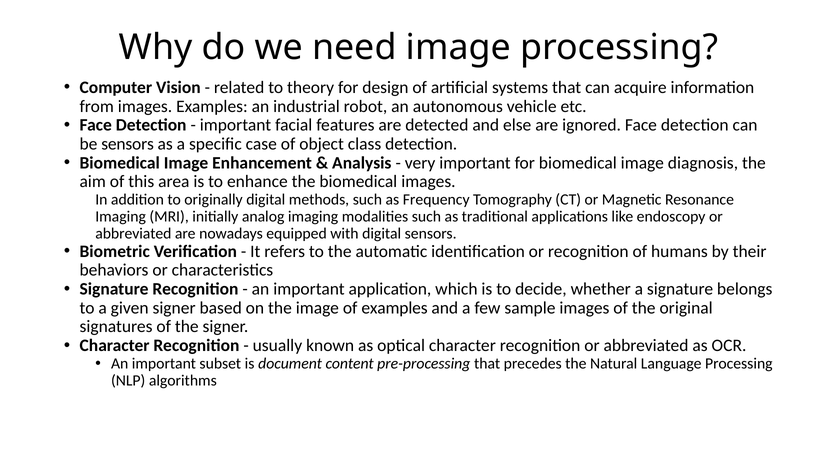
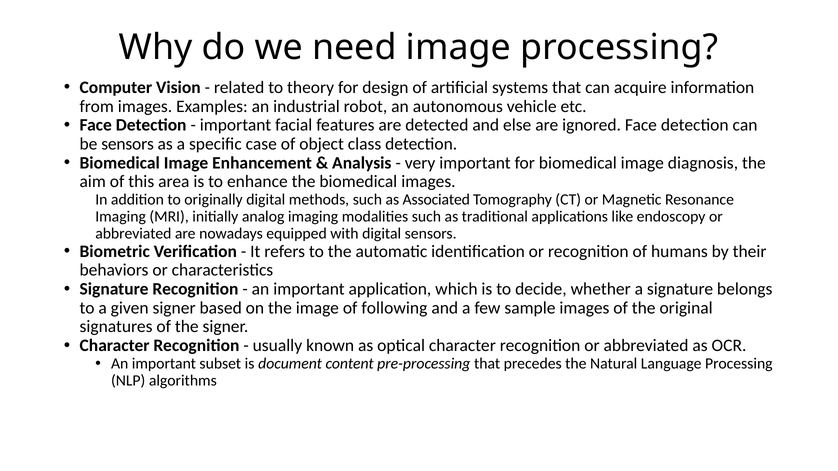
Frequency: Frequency -> Associated (436, 200)
of examples: examples -> following (394, 308)
